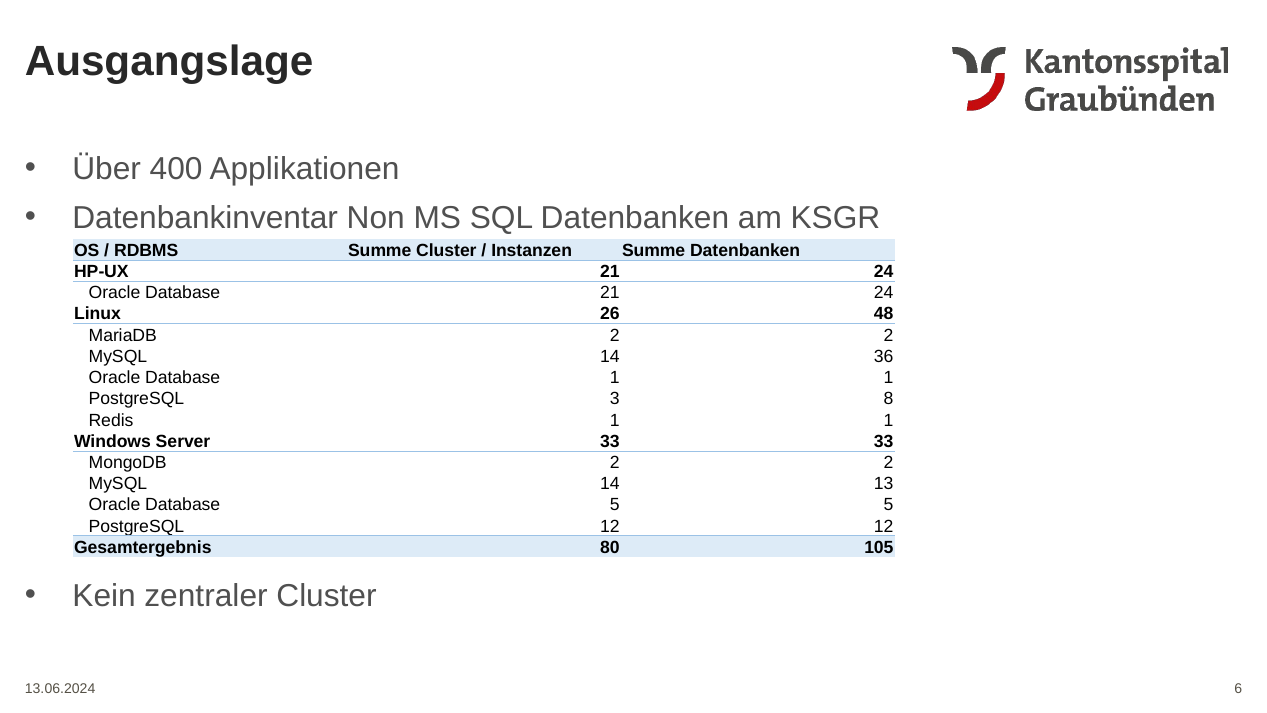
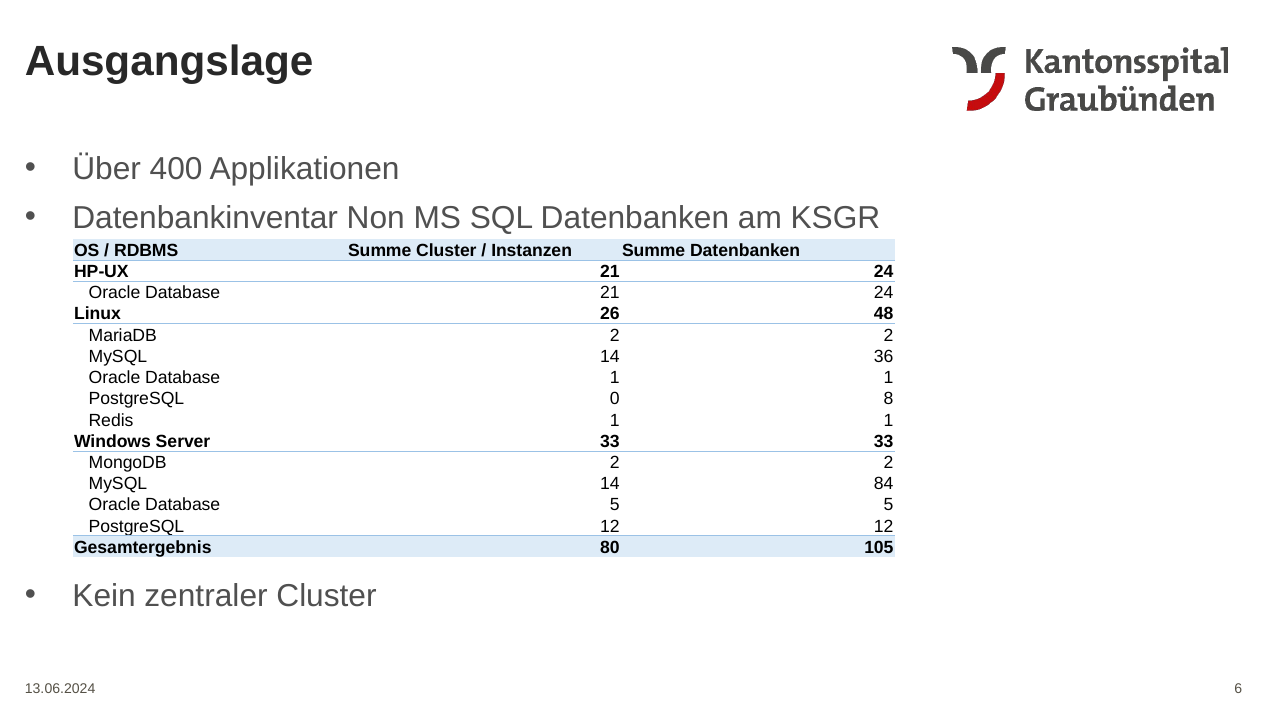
3: 3 -> 0 (615, 399)
13: 13 -> 84 (884, 484)
